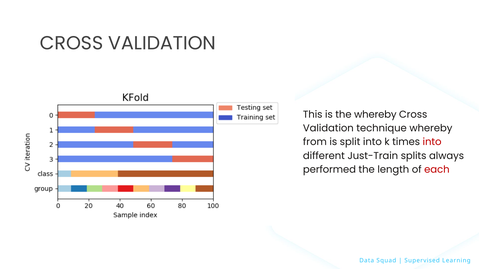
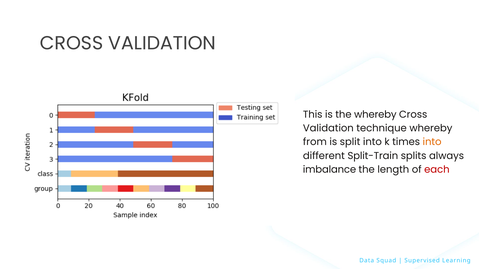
into colour: red -> orange (432, 142)
Just-Train: Just-Train -> Split-Train (373, 156)
performed: performed -> imbalance (329, 170)
